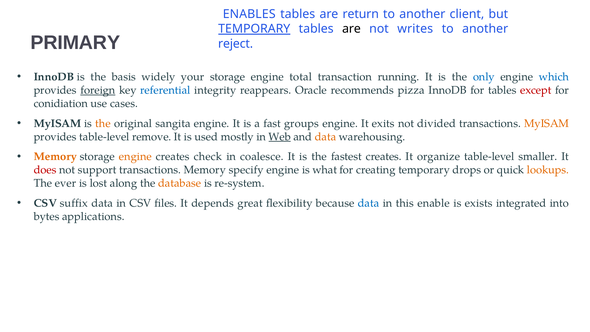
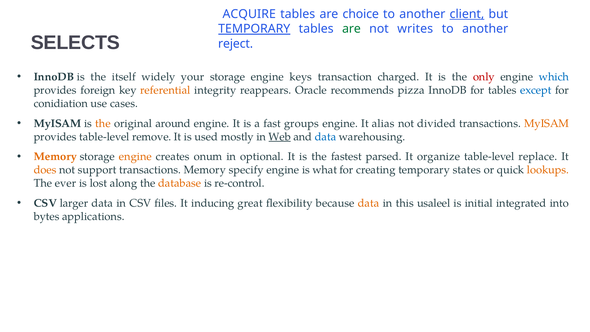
ENABLES: ENABLES -> ACQUIRE (249, 14)
return: return -> choice (361, 14)
client underline: none -> present (467, 14)
are colour: black -> green (351, 29)
PRIMARY: PRIMARY -> SELECTS (75, 43)
basis: basis -> itself (124, 77)
total: total -> keys (301, 77)
running: running -> charged (399, 77)
only colour: blue -> red (484, 77)
foreign underline: present -> none (98, 90)
referential colour: blue -> orange (165, 90)
except colour: red -> blue (536, 90)
sangita: sangita -> around (173, 123)
exits: exits -> alias (383, 123)
data colour: orange -> blue (326, 137)
check: check -> onum (208, 157)
coalesce: coalesce -> optional (262, 157)
fastest creates: creates -> parsed (384, 157)
smaller: smaller -> replace (538, 157)
does colour: red -> orange (45, 170)
drops: drops -> states (467, 170)
re-system: re-system -> re-control (240, 183)
suffix: suffix -> larger (74, 203)
depends: depends -> inducing (213, 203)
data colour: blue -> orange (369, 203)
enable: enable -> usaleel (434, 203)
exists: exists -> initial (479, 203)
